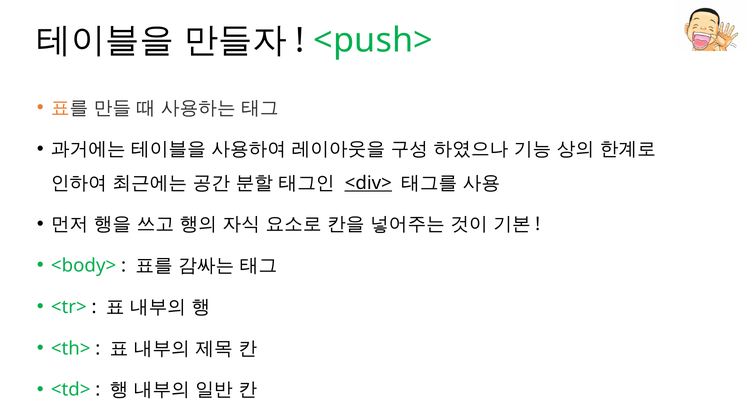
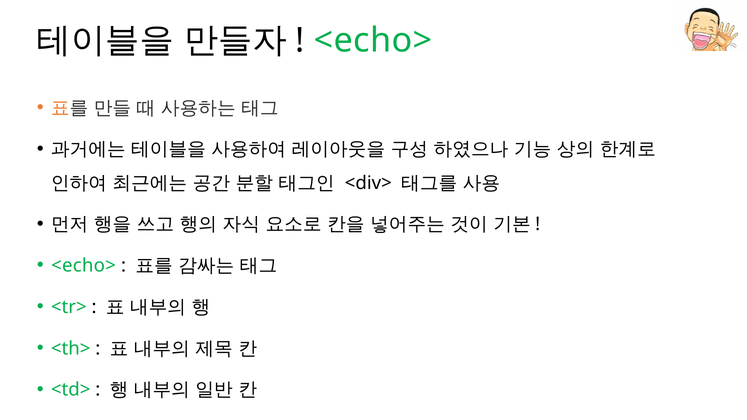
<push>: <push> -> <echo> (373, 41)
<div> underline: present -> none (368, 183)
<body>: <body> -> <echo> (84, 266)
